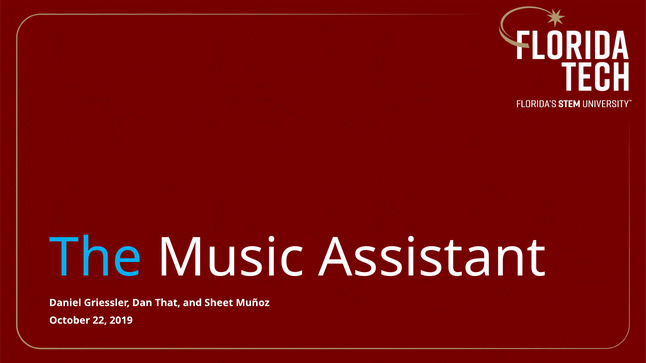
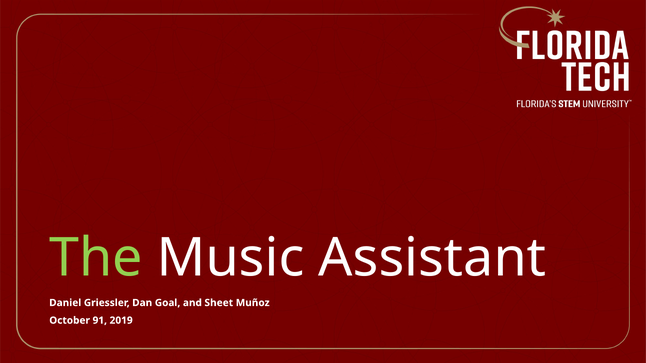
The colour: light blue -> light green (96, 259)
That: That -> Goal (168, 303)
22: 22 -> 91 (100, 321)
